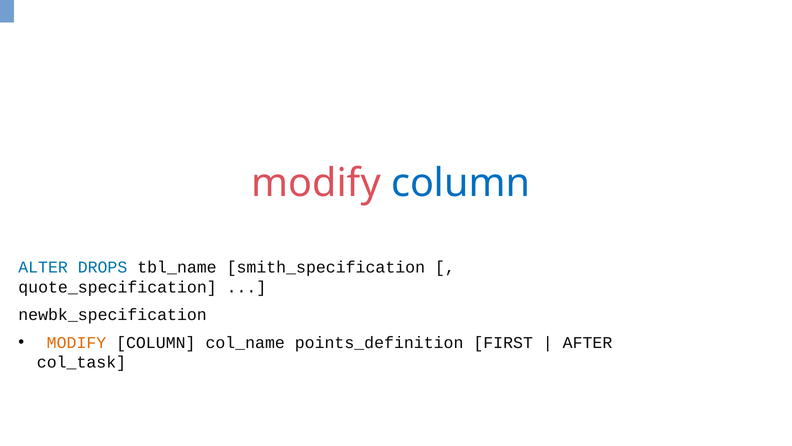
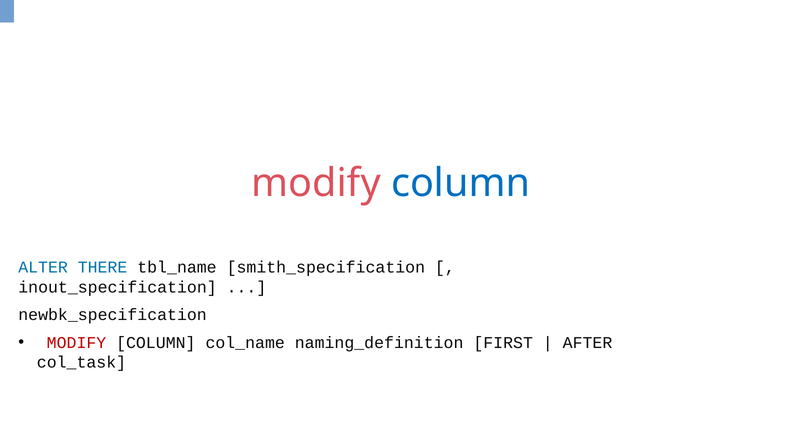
DROPS: DROPS -> THERE (103, 267)
quote_specification: quote_specification -> inout_specification (118, 287)
MODIFY colour: orange -> red (77, 342)
points_definition: points_definition -> naming_definition (379, 342)
